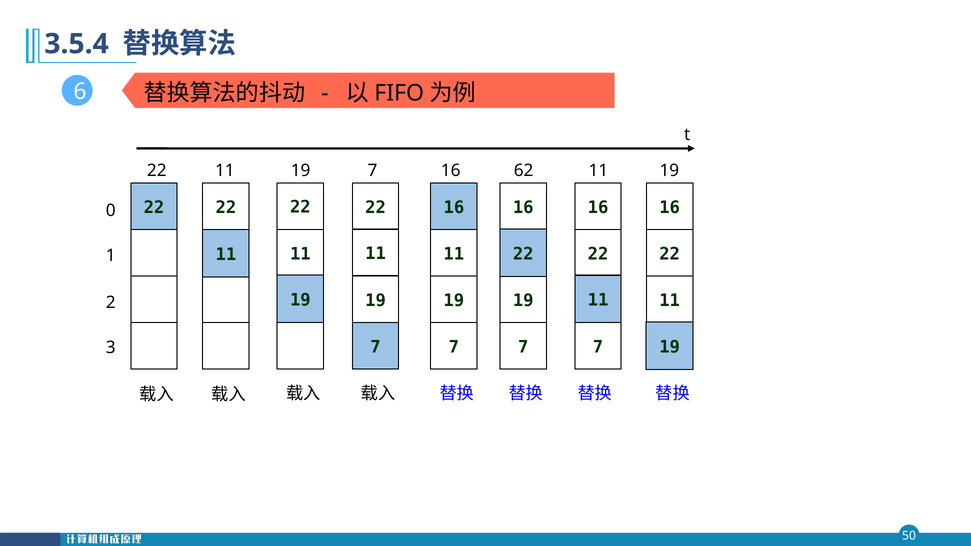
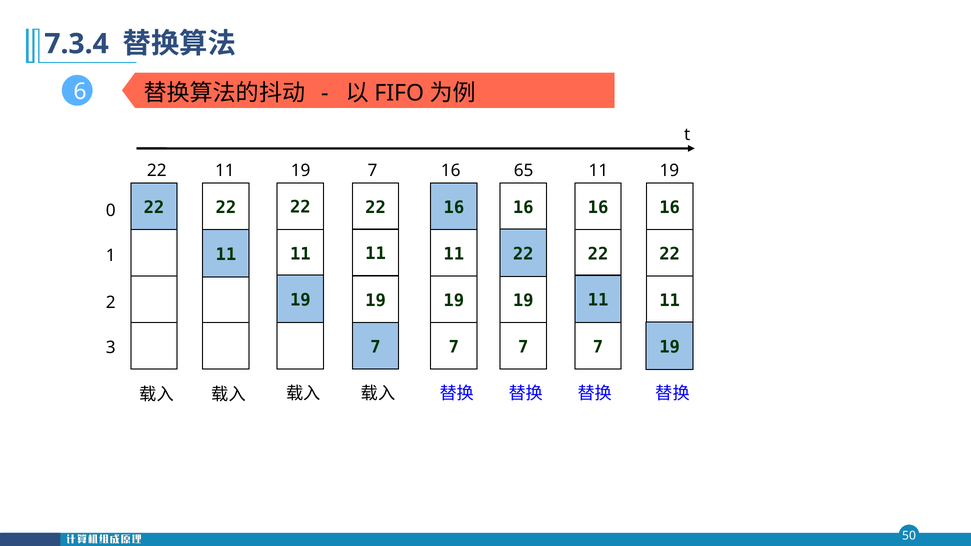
3.5.4: 3.5.4 -> 7.3.4 (77, 44)
62: 62 -> 65 (524, 170)
